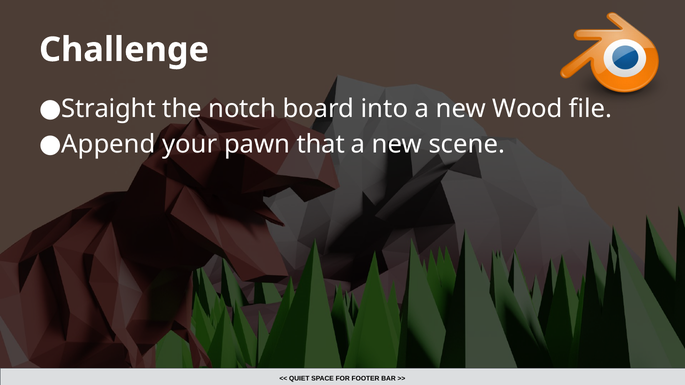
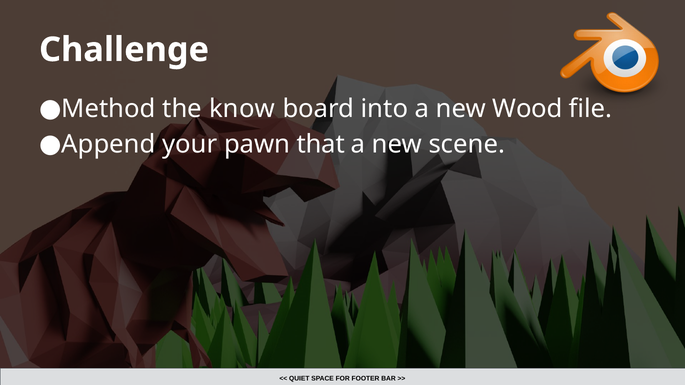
Straight: Straight -> Method (109, 109)
notch: notch -> know (242, 109)
